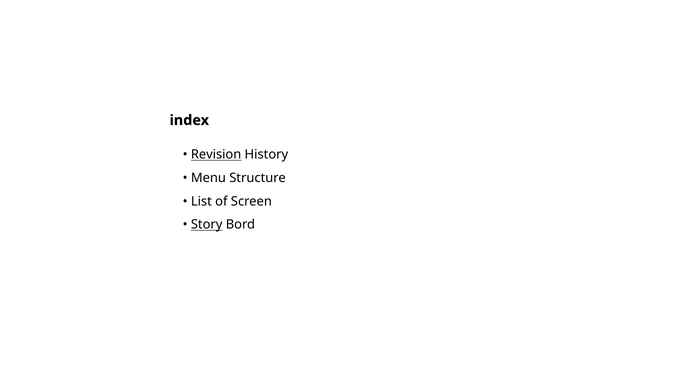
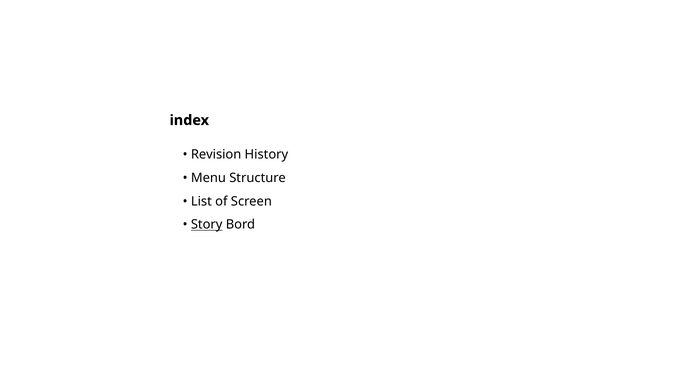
Revision underline: present -> none (216, 155)
